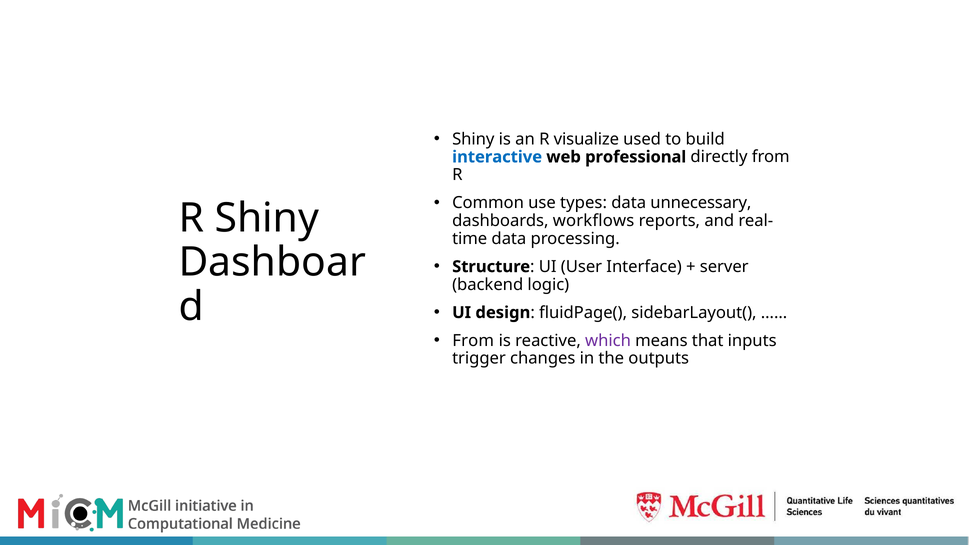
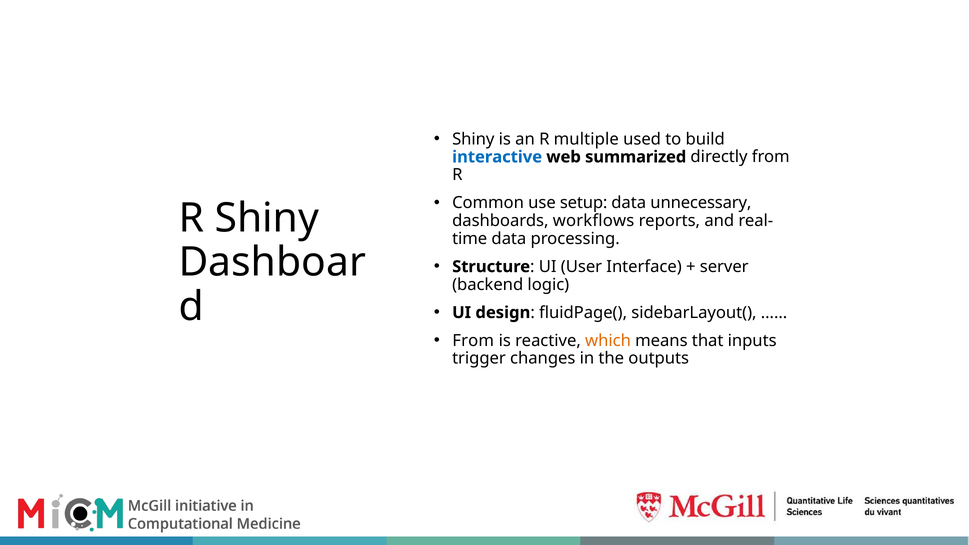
visualize: visualize -> multiple (586, 139)
professional: professional -> summarized (636, 157)
types: types -> setup (584, 203)
which colour: purple -> orange (608, 341)
